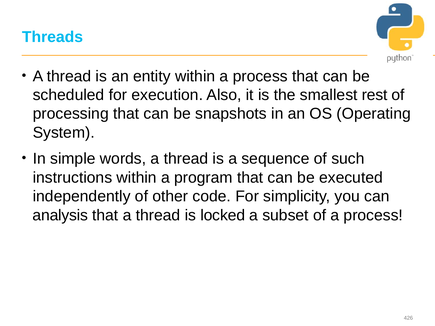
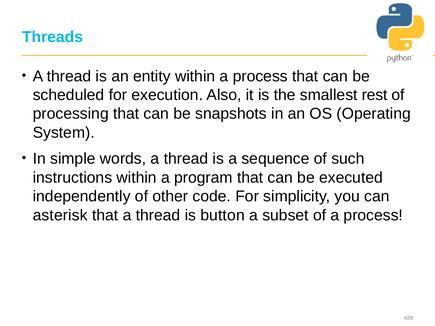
analysis: analysis -> asterisk (60, 215)
locked: locked -> button (223, 215)
